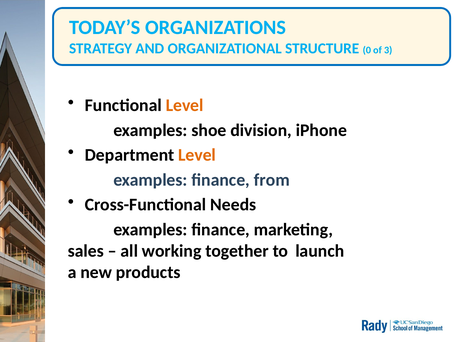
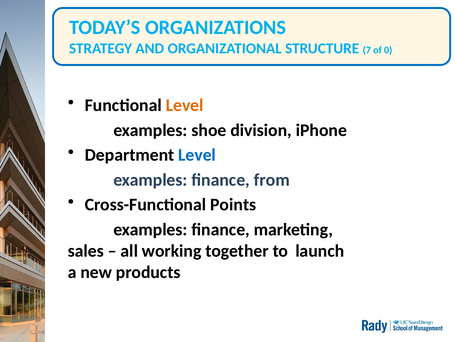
0: 0 -> 7 (367, 50)
3: 3 -> 0 (388, 50)
Level colour: orange -> blue (197, 155)
Needs: Needs -> Points (233, 204)
